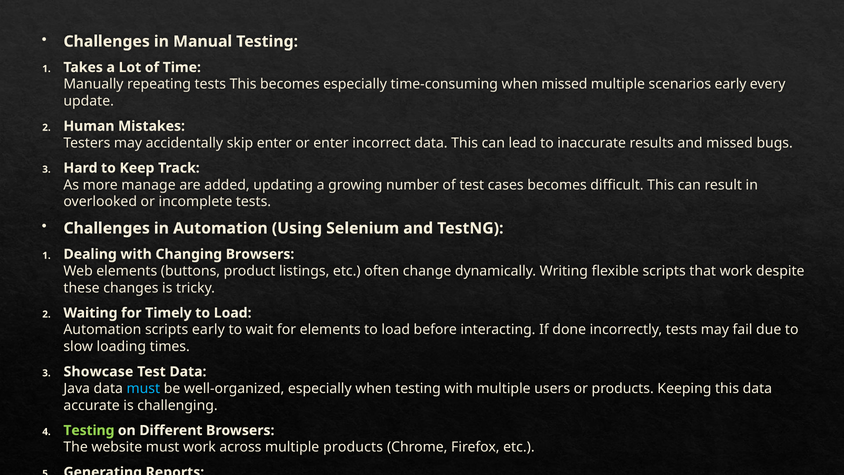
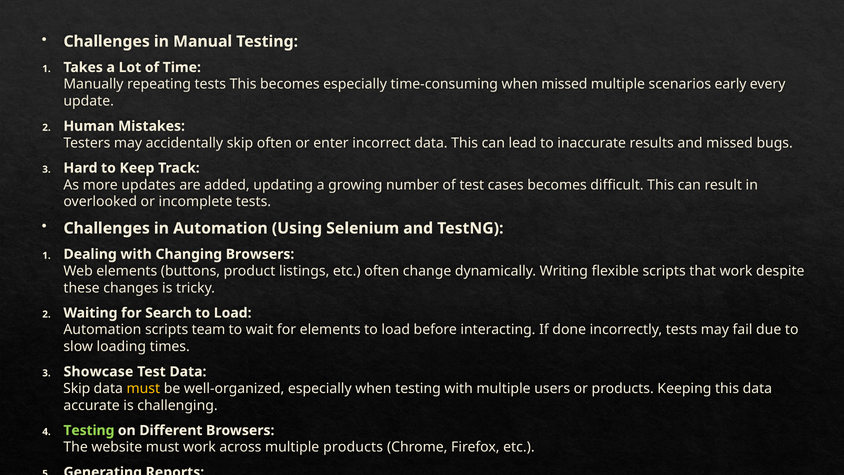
skip enter: enter -> often (274, 143)
manage: manage -> updates (148, 185)
Timely: Timely -> Search (168, 313)
scripts early: early -> team (209, 330)
Java: Java -> Skip (77, 388)
must colour: light blue -> yellow (143, 388)
